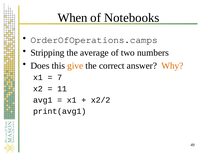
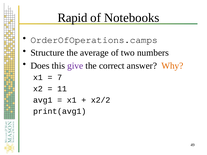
When: When -> Rapid (72, 18)
Stripping: Stripping -> Structure (47, 53)
give colour: orange -> purple (75, 66)
